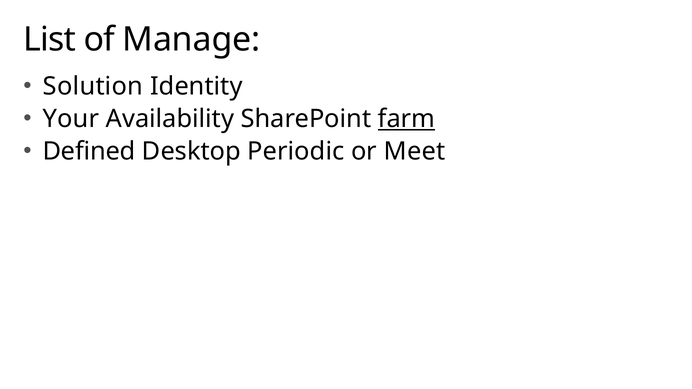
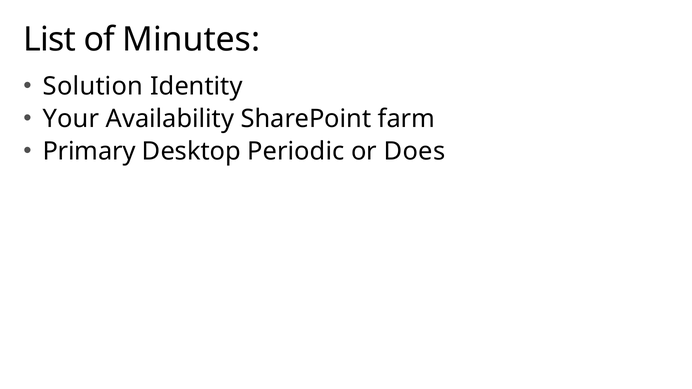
Manage: Manage -> Minutes (191, 40)
farm underline: present -> none (406, 119)
Defined: Defined -> Primary (89, 151)
Meet: Meet -> Does (415, 151)
